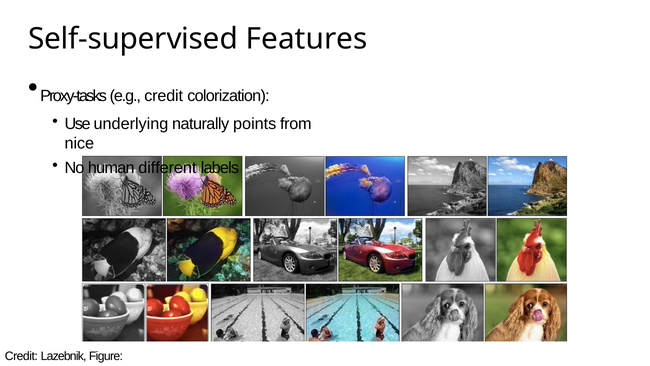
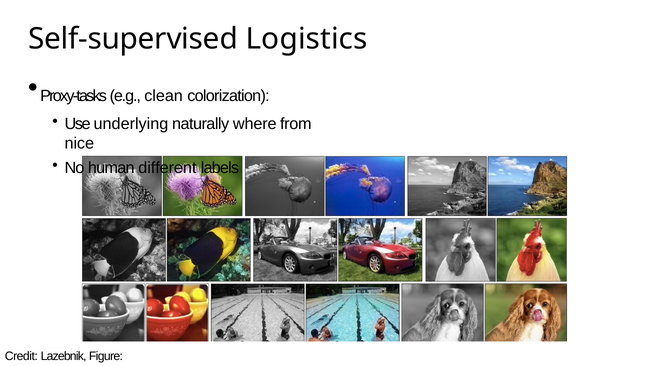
Features: Features -> Logistics (307, 39)
e.g credit: credit -> clean (164, 96)
points: points -> where (255, 124)
